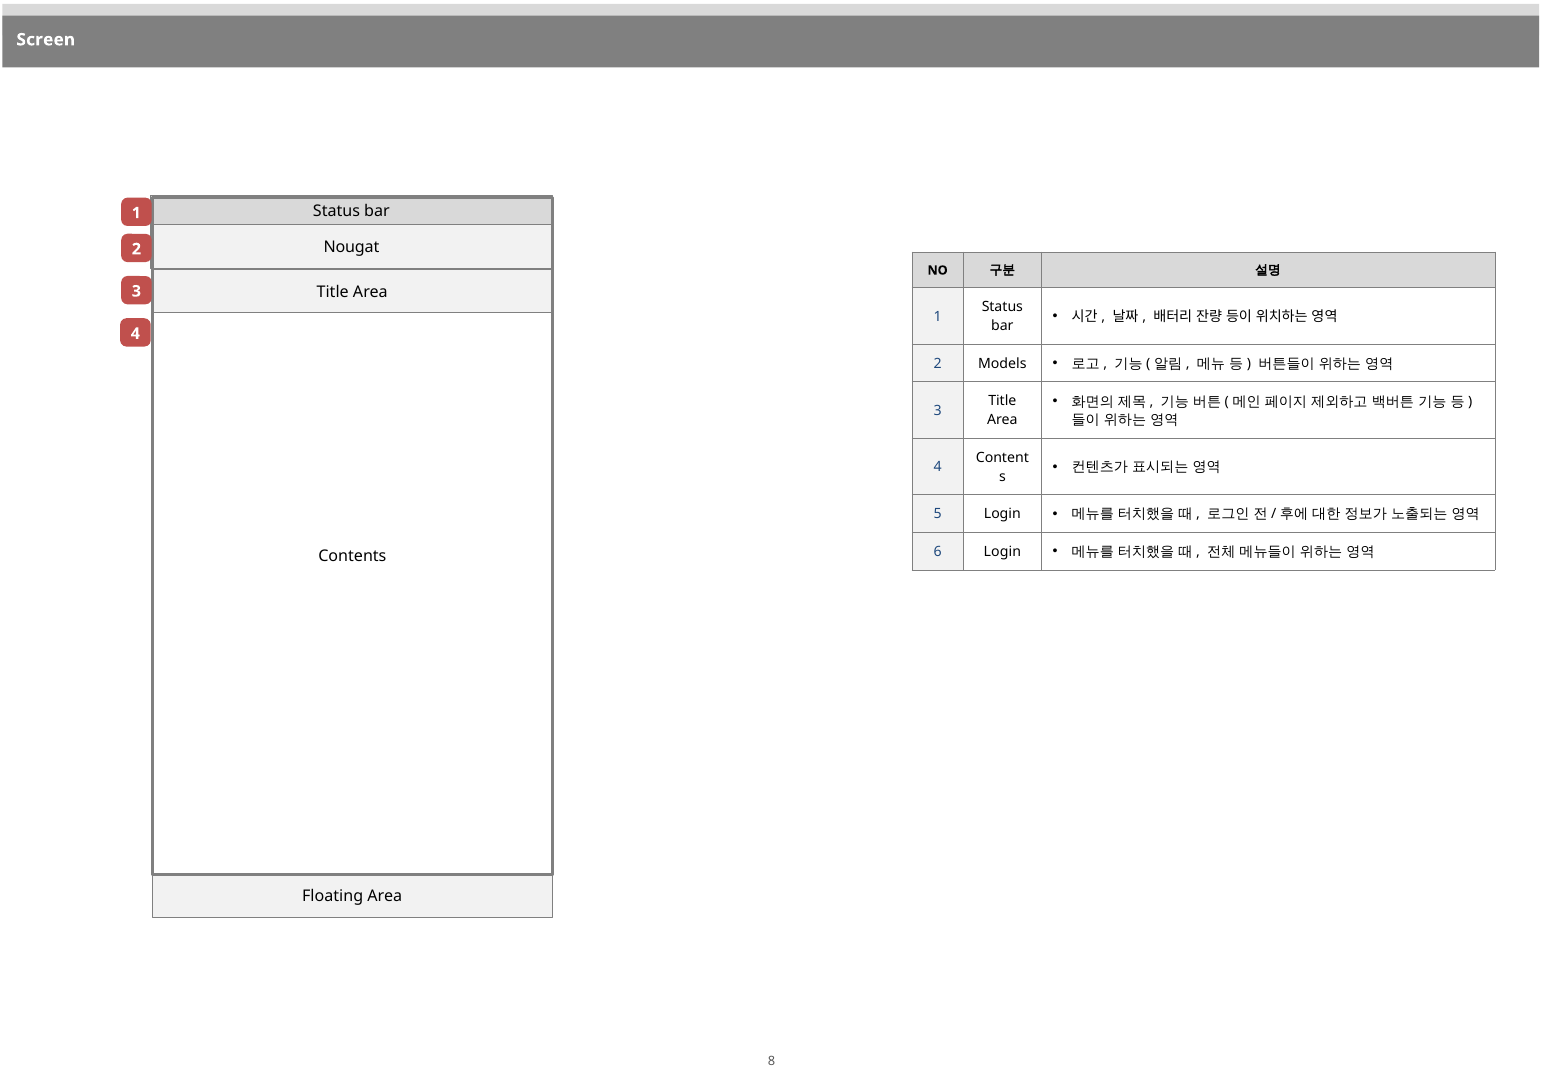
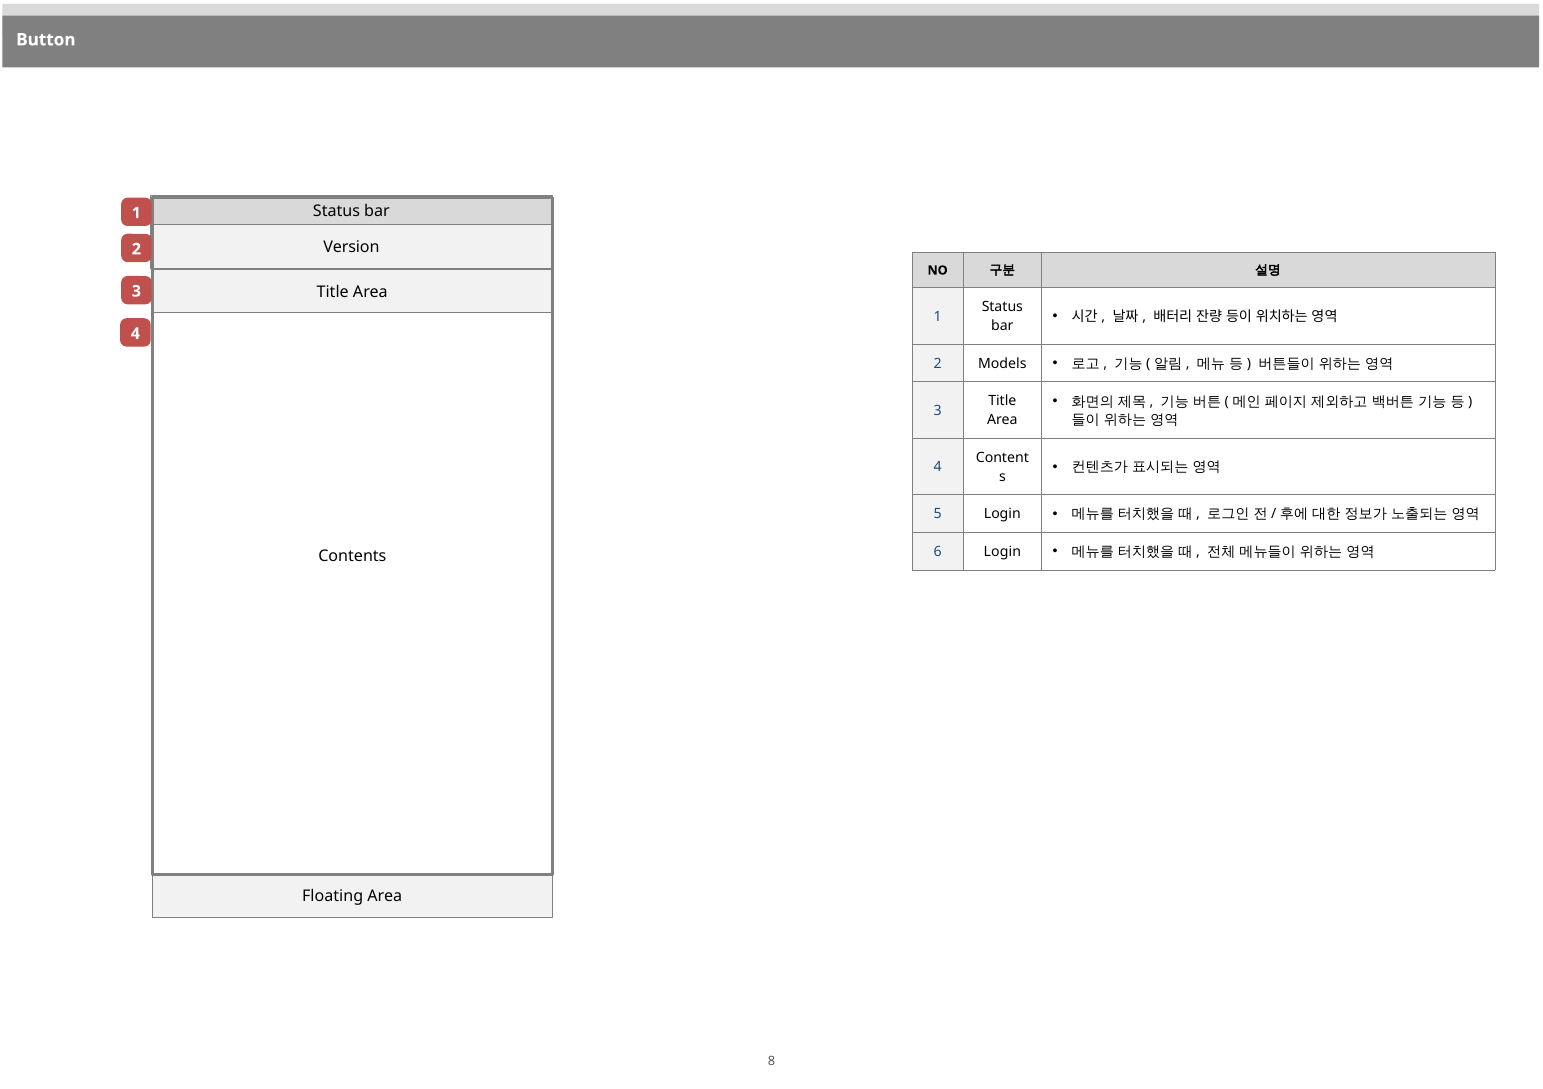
Screen: Screen -> Button (46, 40)
Nougat: Nougat -> Version (351, 248)
